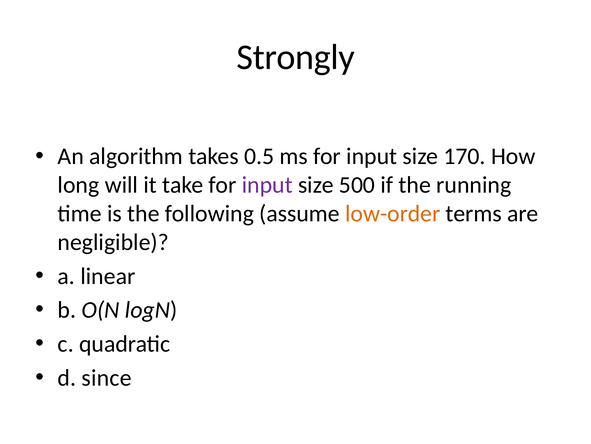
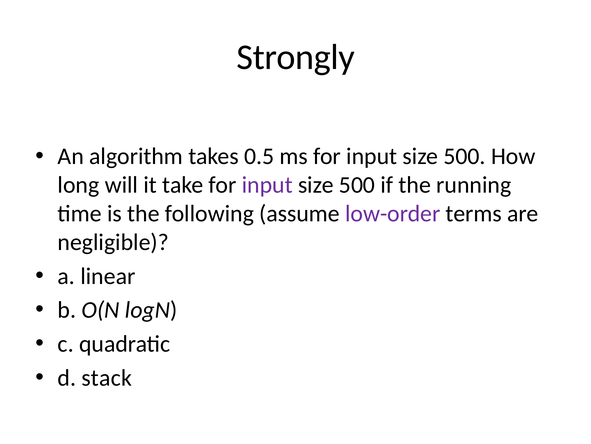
170: 170 -> 500 (465, 156)
low-order colour: orange -> purple (393, 213)
since: since -> stack (107, 377)
